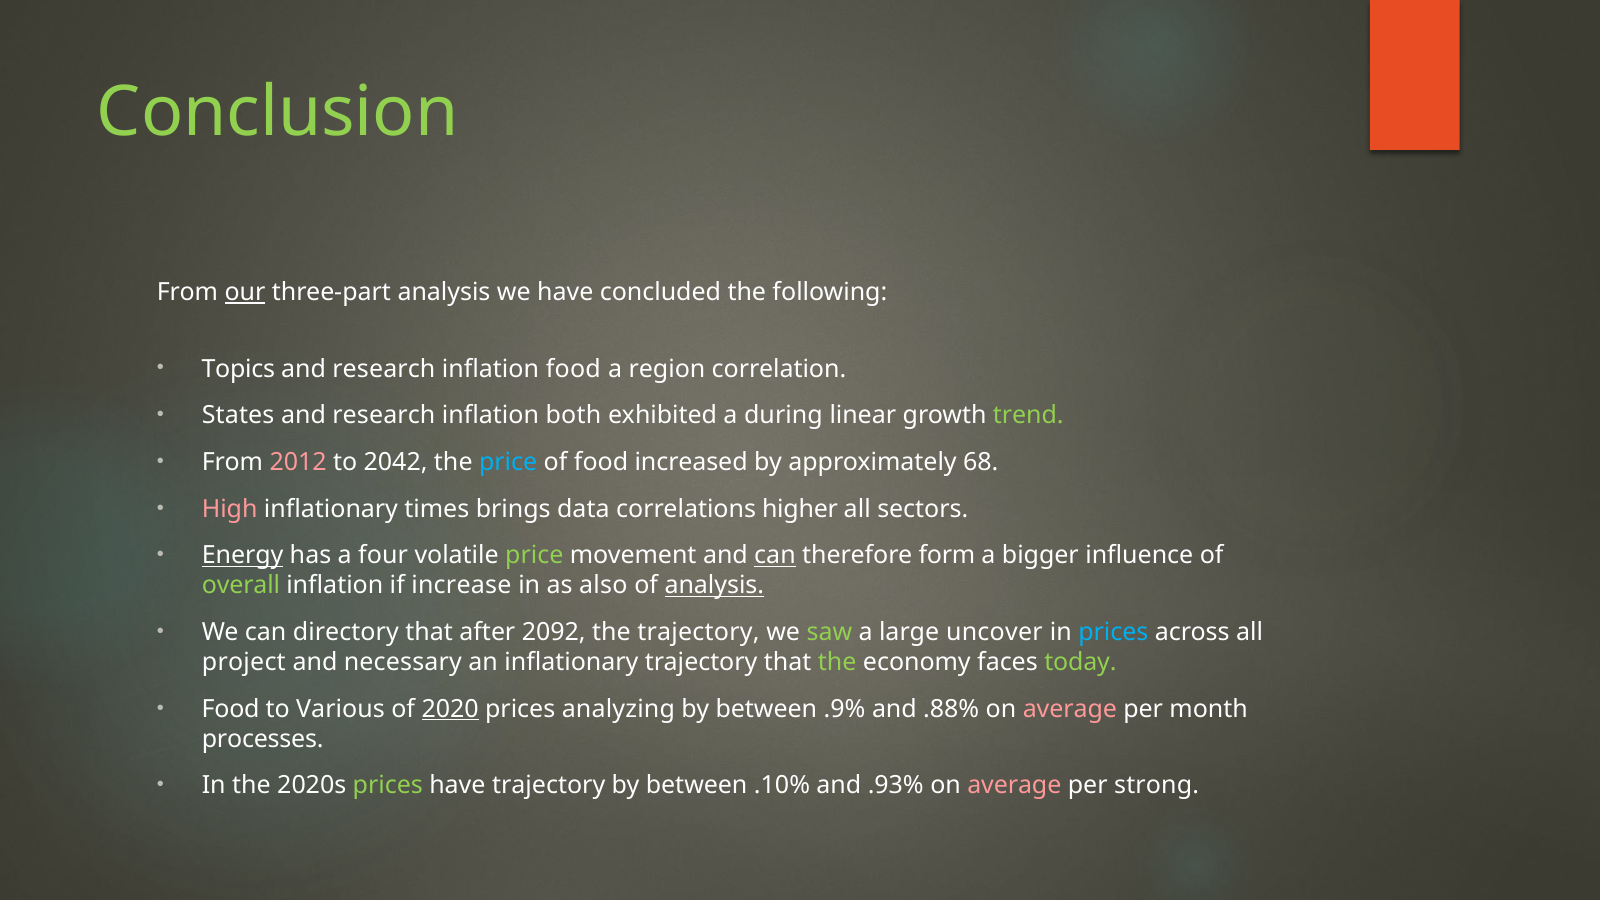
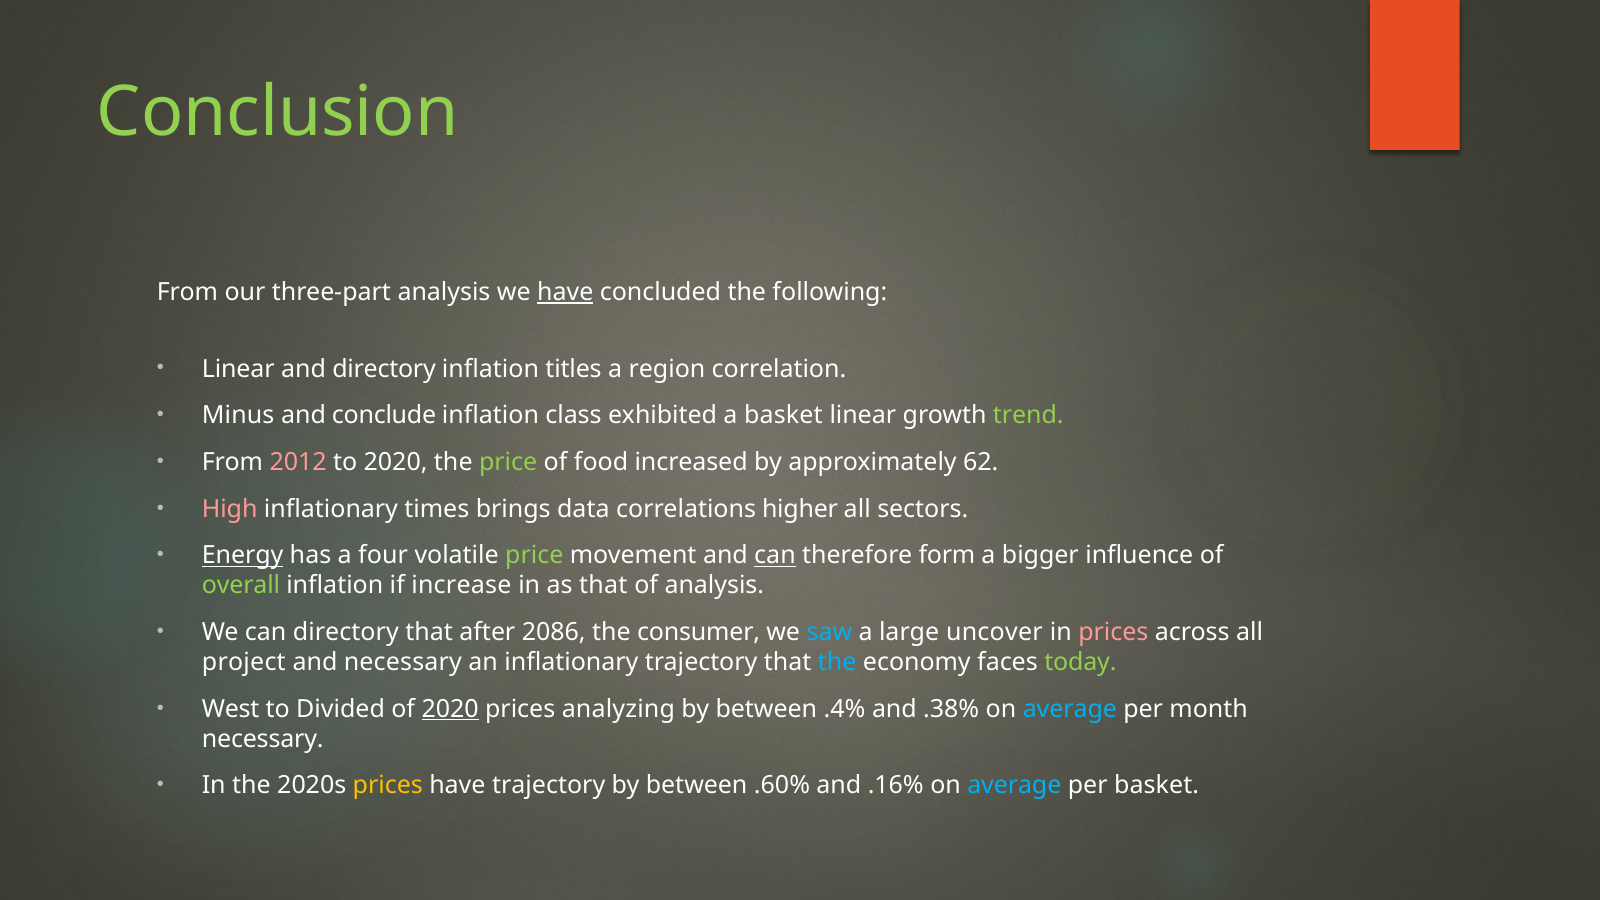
our underline: present -> none (245, 292)
have underline: none -> present (565, 292)
Topics: Topics -> Linear (238, 369)
research: research -> directory (384, 369)
inflation food: food -> titles (574, 369)
States: States -> Minus (238, 416)
research: research -> conclude (384, 416)
both: both -> class (574, 416)
a during: during -> basket (783, 416)
to 2042: 2042 -> 2020 (396, 462)
price colour: light blue -> light green (508, 462)
68: 68 -> 62 (981, 462)
as also: also -> that (603, 586)
analysis underline: present -> none (714, 586)
2092: 2092 -> 2086 (554, 632)
the trajectory: trajectory -> consumer (699, 632)
saw colour: light green -> light blue (829, 632)
prices colour: light blue -> pink (1113, 632)
the colour: light green -> light blue (837, 662)
Food: Food -> West (231, 709)
Various: Various -> Divided (341, 709)
.9%: .9% -> .4% (845, 709)
.88%: .88% -> .38% (951, 709)
average colour: pink -> light blue (1070, 709)
processes: processes -> necessary (263, 739)
prices colour: light green -> yellow (388, 786)
.10%: .10% -> .60% (782, 786)
.93%: .93% -> .16% (896, 786)
average colour: pink -> light blue (1014, 786)
per strong: strong -> basket (1157, 786)
